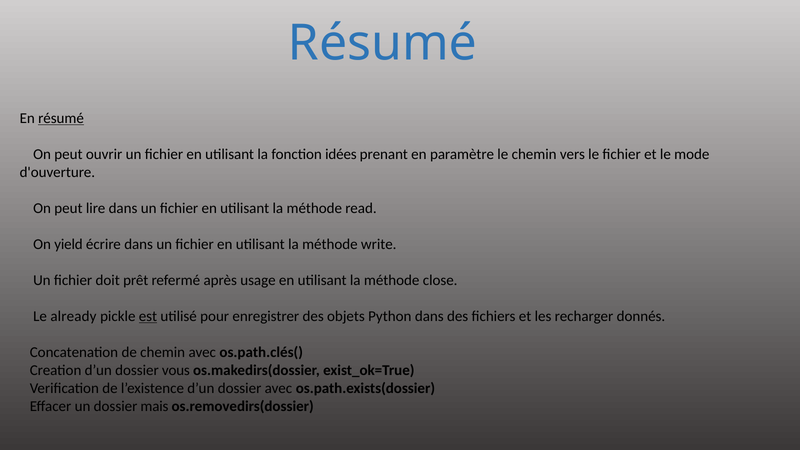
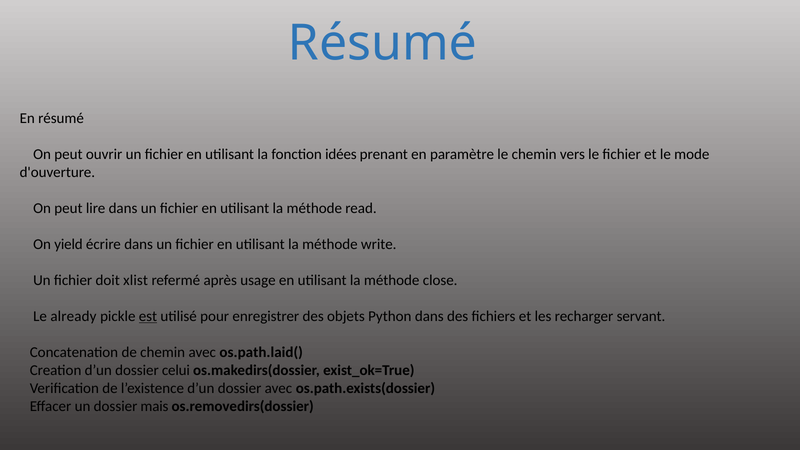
résumé underline: present -> none (61, 118)
prêt: prêt -> xlist (136, 280)
donnés: donnés -> servant (641, 316)
os.path.clés(: os.path.clés( -> os.path.laid( (261, 352)
vous: vous -> celui (176, 370)
